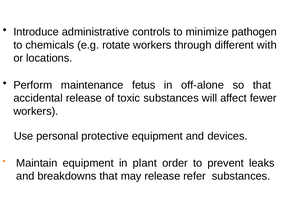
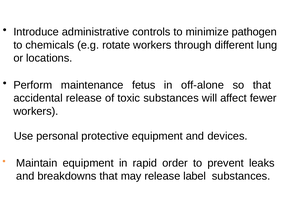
with: with -> lung (267, 45)
plant: plant -> rapid (145, 163)
refer: refer -> label (195, 177)
